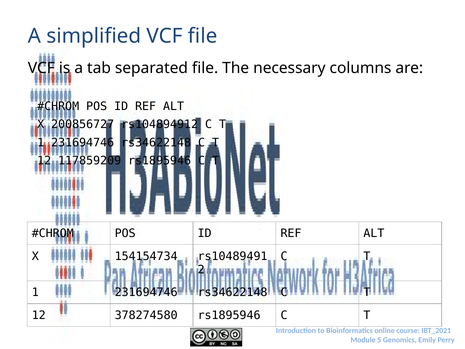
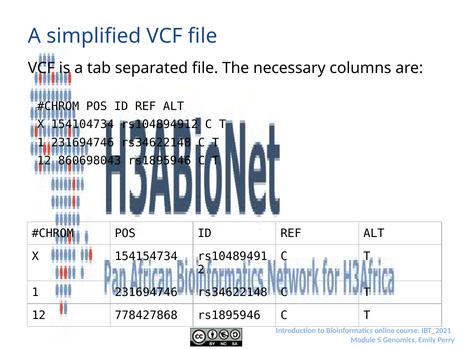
200856727: 200856727 -> 154104734 (83, 124)
117859209: 117859209 -> 860698043 (90, 160)
378274580: 378274580 -> 778427868 (146, 315)
